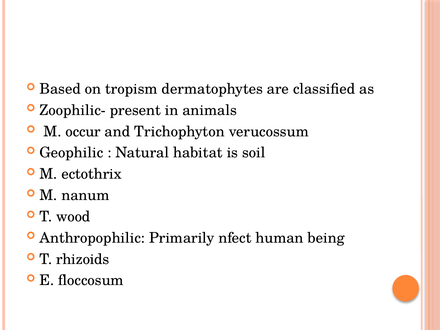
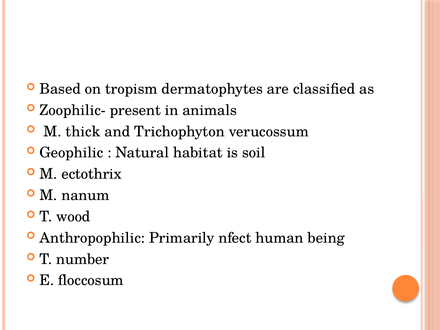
occur: occur -> thick (83, 132)
rhizoids: rhizoids -> number (83, 259)
